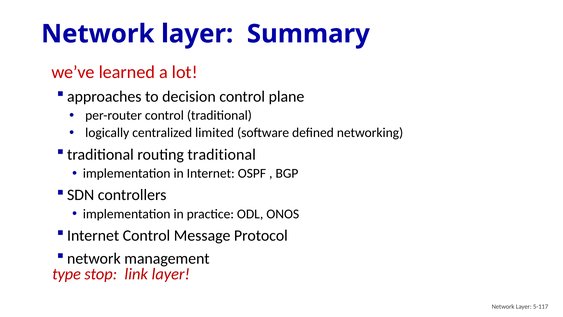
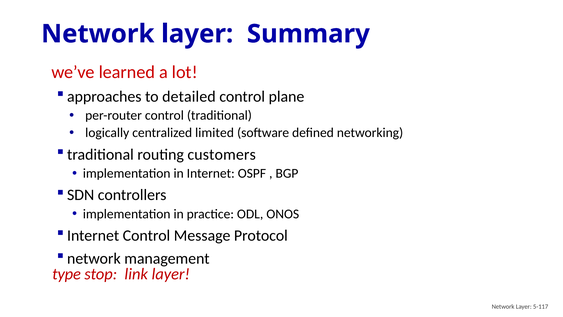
decision: decision -> detailed (189, 96)
routing traditional: traditional -> customers (222, 154)
